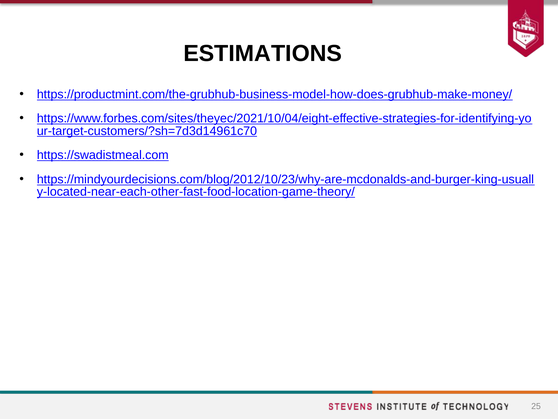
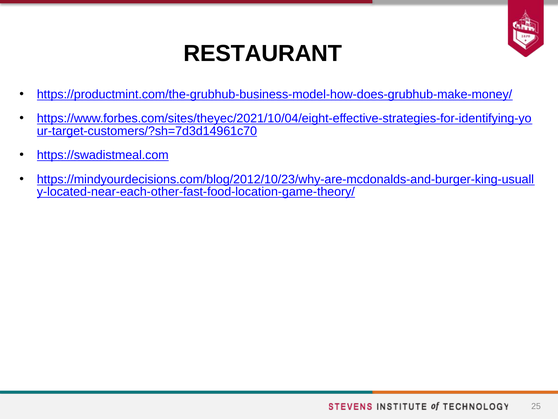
ESTIMATIONS: ESTIMATIONS -> RESTAURANT (263, 53)
